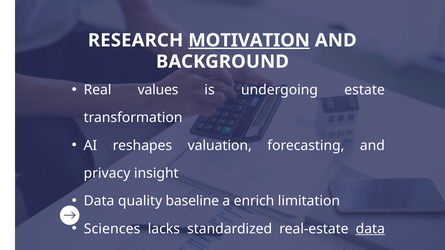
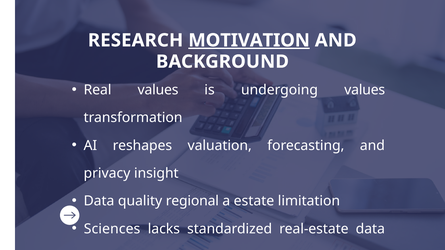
undergoing estate: estate -> values (365, 90)
baseline: baseline -> regional (192, 201)
enrich: enrich -> estate (254, 201)
data underline: present -> none (370, 229)
